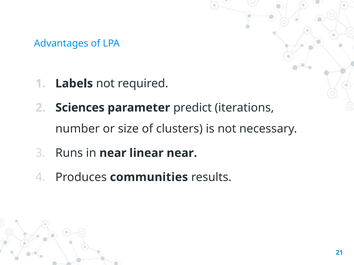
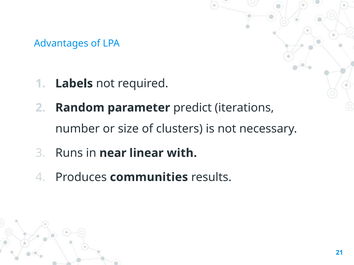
Sciences: Sciences -> Random (80, 108)
linear near: near -> with (182, 153)
